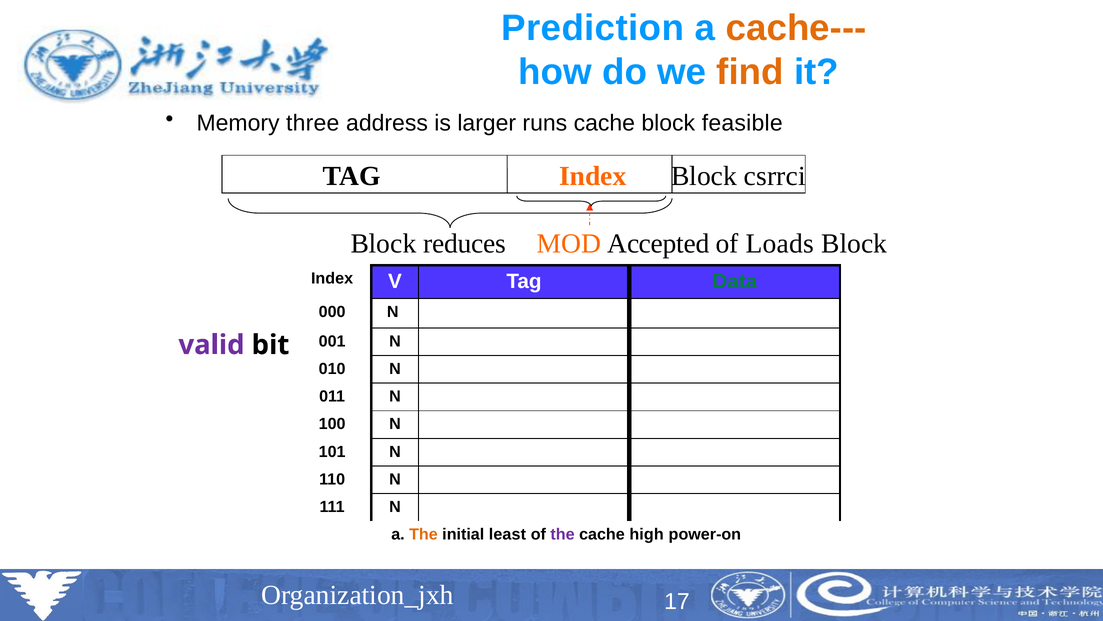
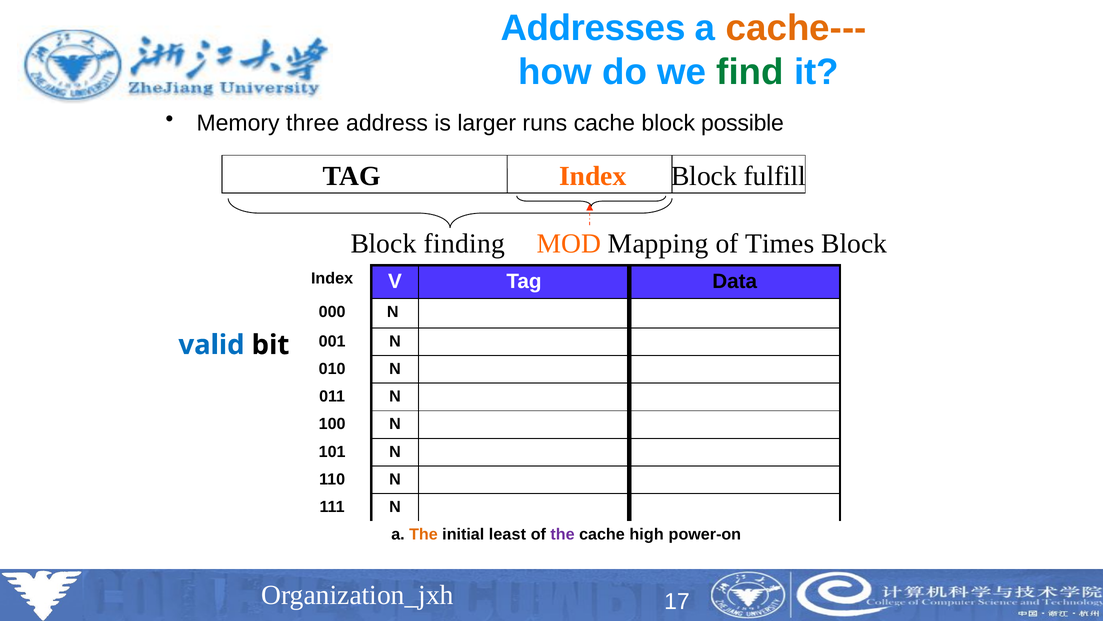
Prediction: Prediction -> Addresses (593, 28)
find colour: orange -> green (750, 72)
feasible: feasible -> possible (742, 123)
csrrci: csrrci -> fulfill (775, 176)
reduces: reduces -> finding (464, 243)
Accepted: Accepted -> Mapping (658, 243)
Loads: Loads -> Times (780, 243)
Data colour: green -> black (735, 281)
valid colour: purple -> blue (211, 345)
